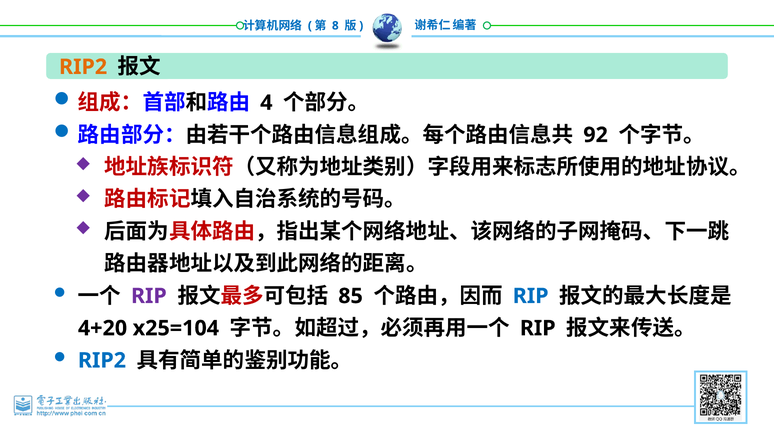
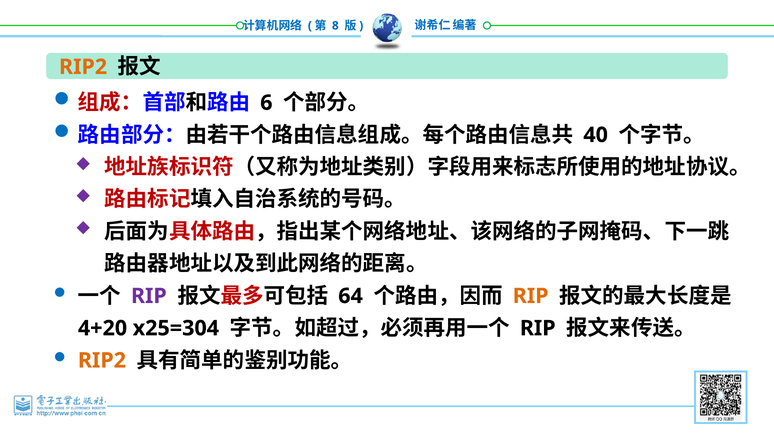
4: 4 -> 6 (266, 103)
92: 92 -> 40 (596, 135)
85: 85 -> 64 (351, 296)
RIP colour: blue -> orange (531, 296)
x25=104: x25=104 -> x25=304 (176, 329)
RIP2 colour: blue -> orange (102, 361)
